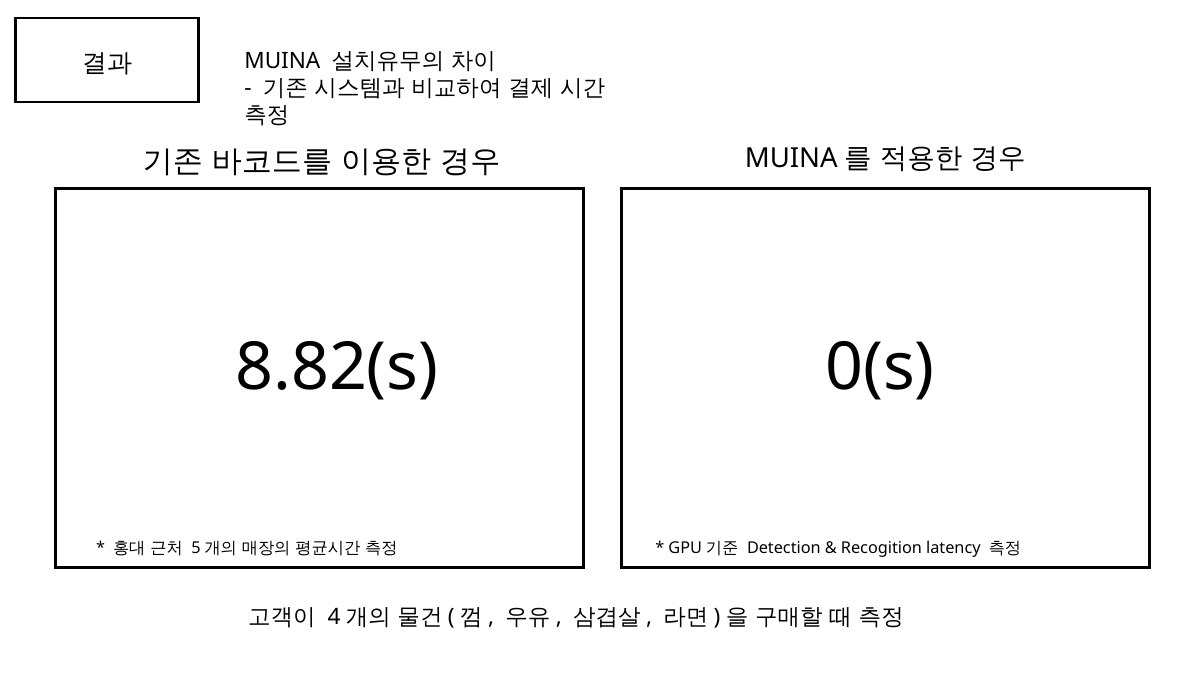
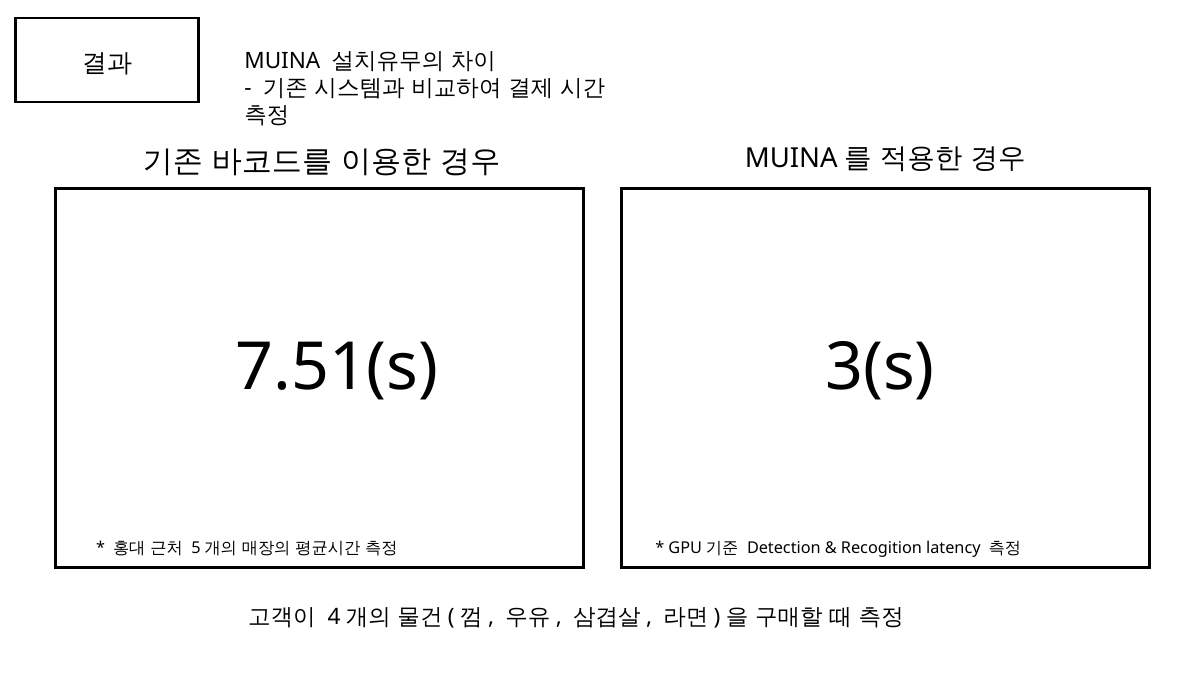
8.82(s: 8.82(s -> 7.51(s (337, 368)
0(s: 0(s -> 3(s (880, 368)
